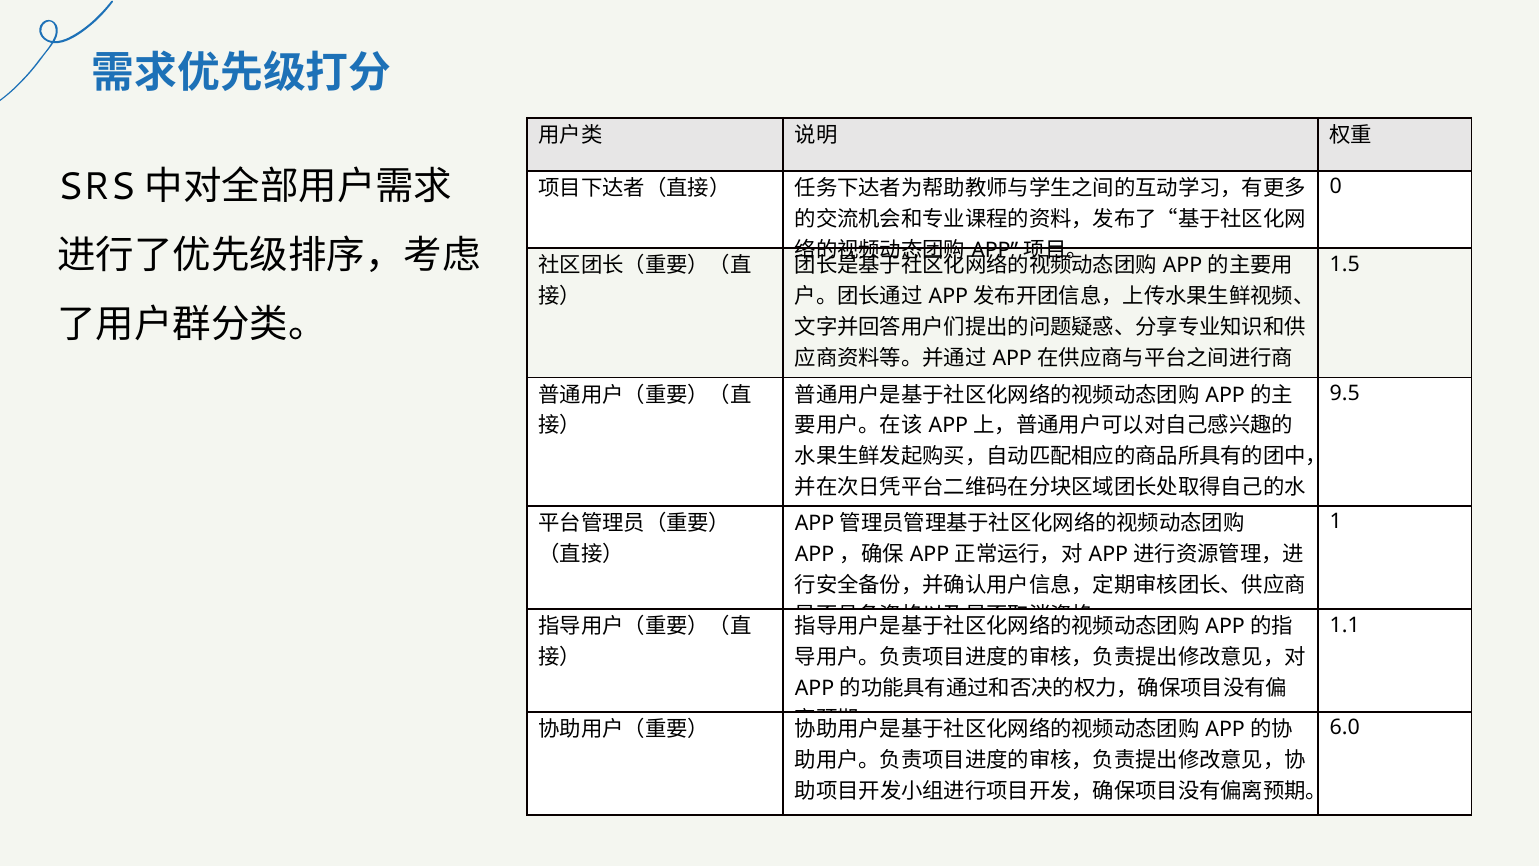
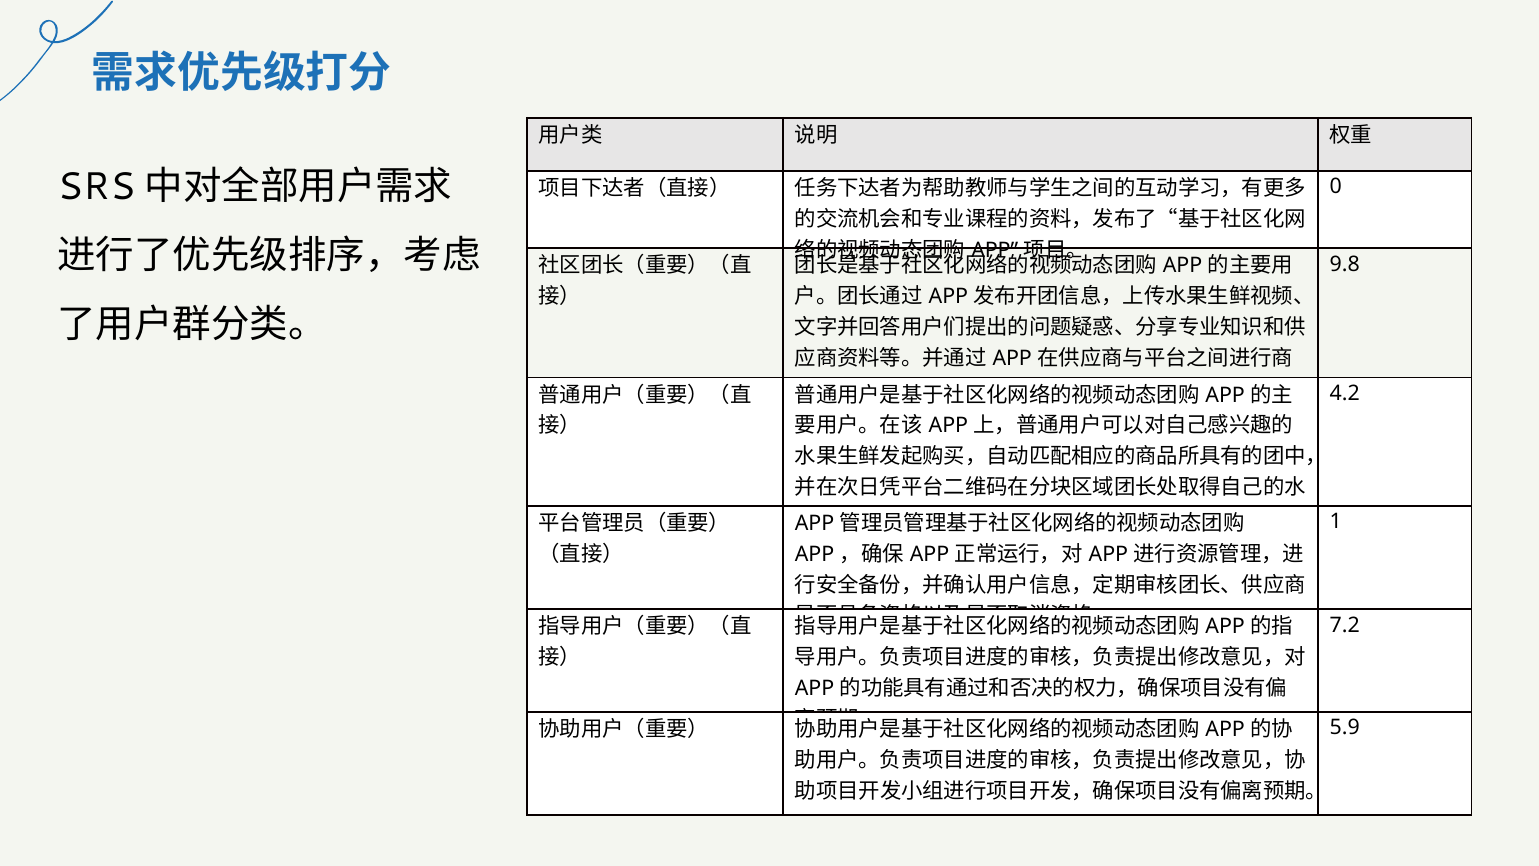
1.5: 1.5 -> 9.8 (1345, 264)
9.5: 9.5 -> 4.2 (1345, 393)
1.1: 1.1 -> 7.2 (1345, 625)
6.0: 6.0 -> 5.9 (1345, 728)
